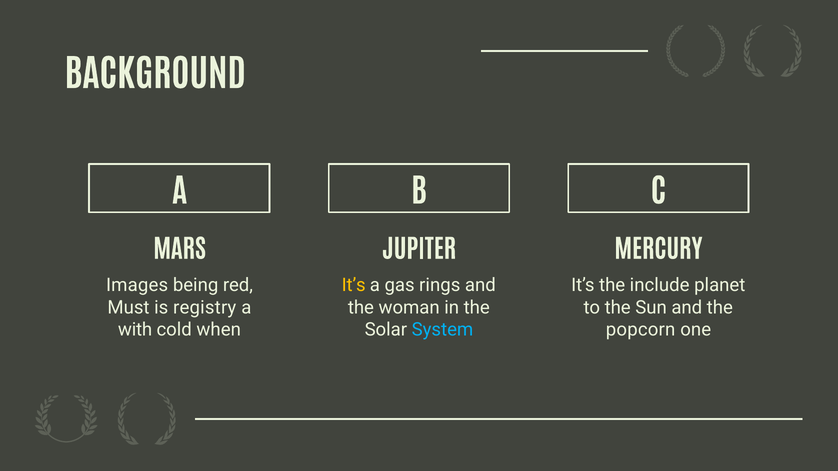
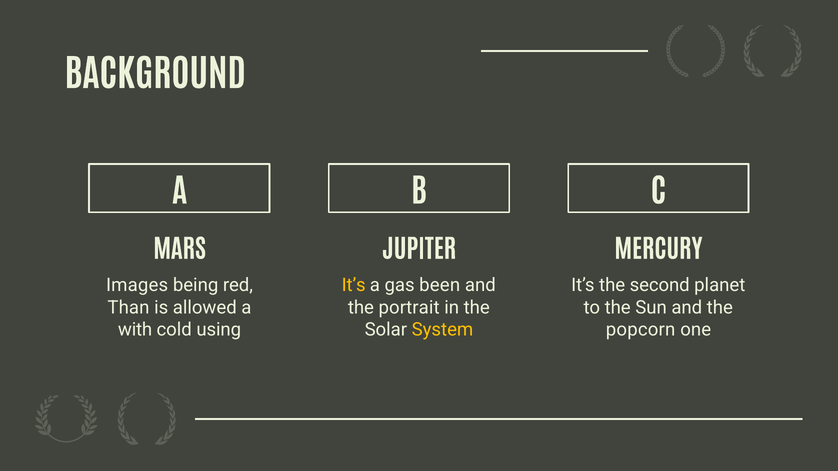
rings: rings -> been (440, 285)
include: include -> second (660, 285)
Must: Must -> Than (128, 308)
registry: registry -> allowed (205, 308)
woman: woman -> portrait (409, 308)
when: when -> using (219, 330)
System colour: light blue -> yellow (442, 330)
